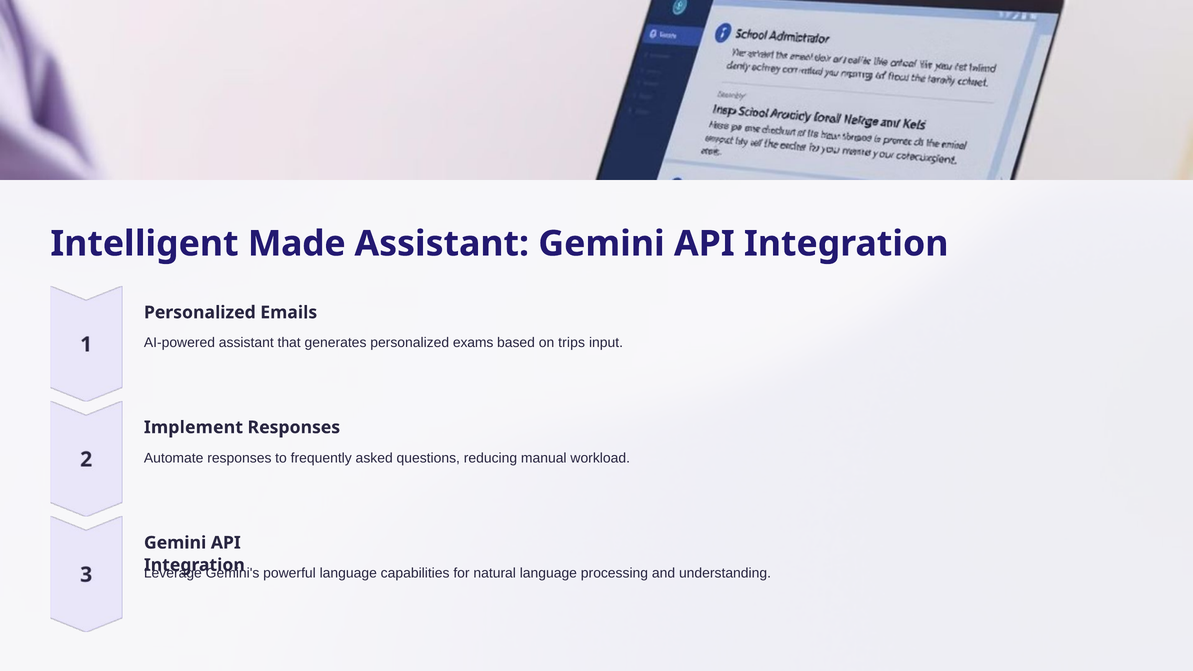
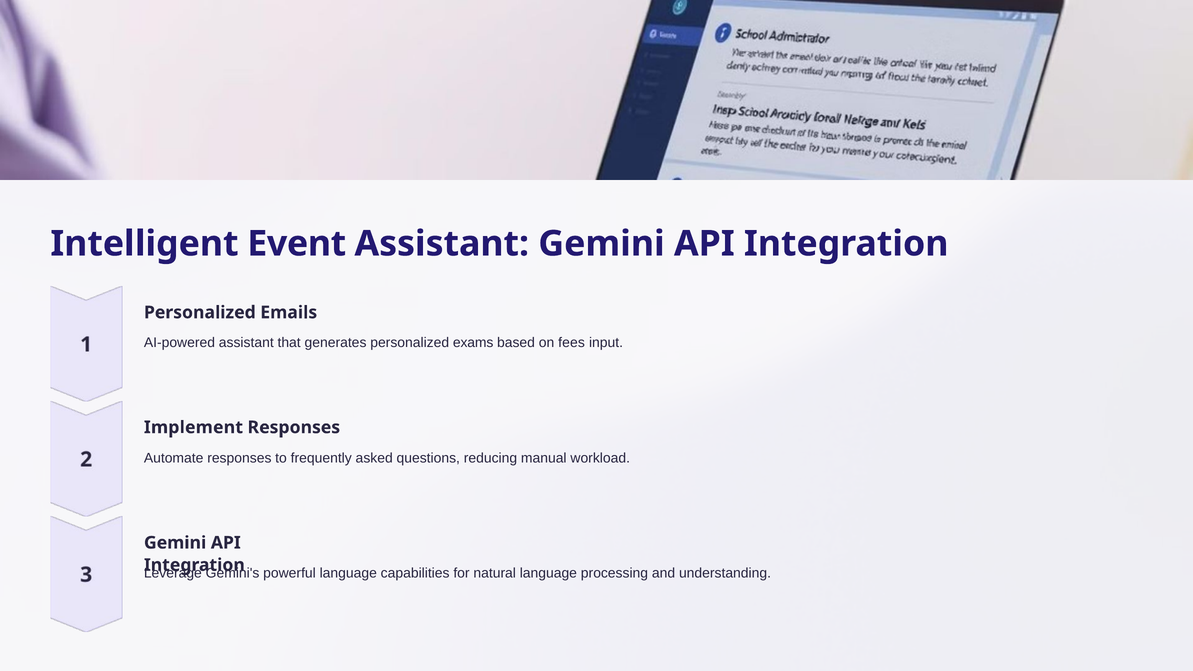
Made: Made -> Event (297, 244)
trips: trips -> fees (572, 343)
